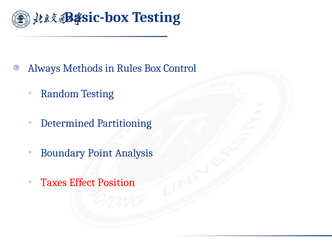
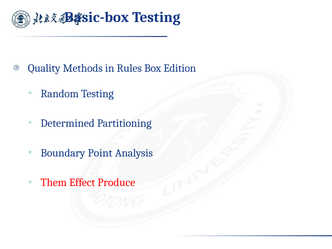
Always: Always -> Quality (44, 68)
Control: Control -> Edition (180, 68)
Taxes: Taxes -> Them (54, 183)
Position: Position -> Produce (116, 183)
